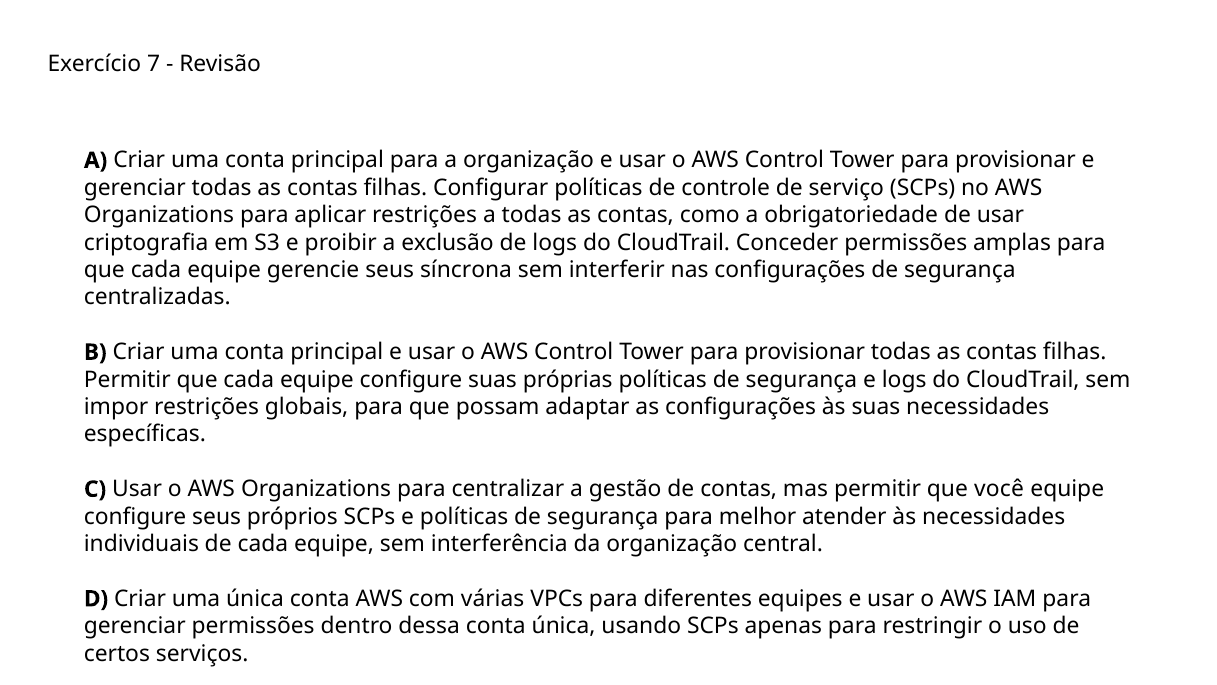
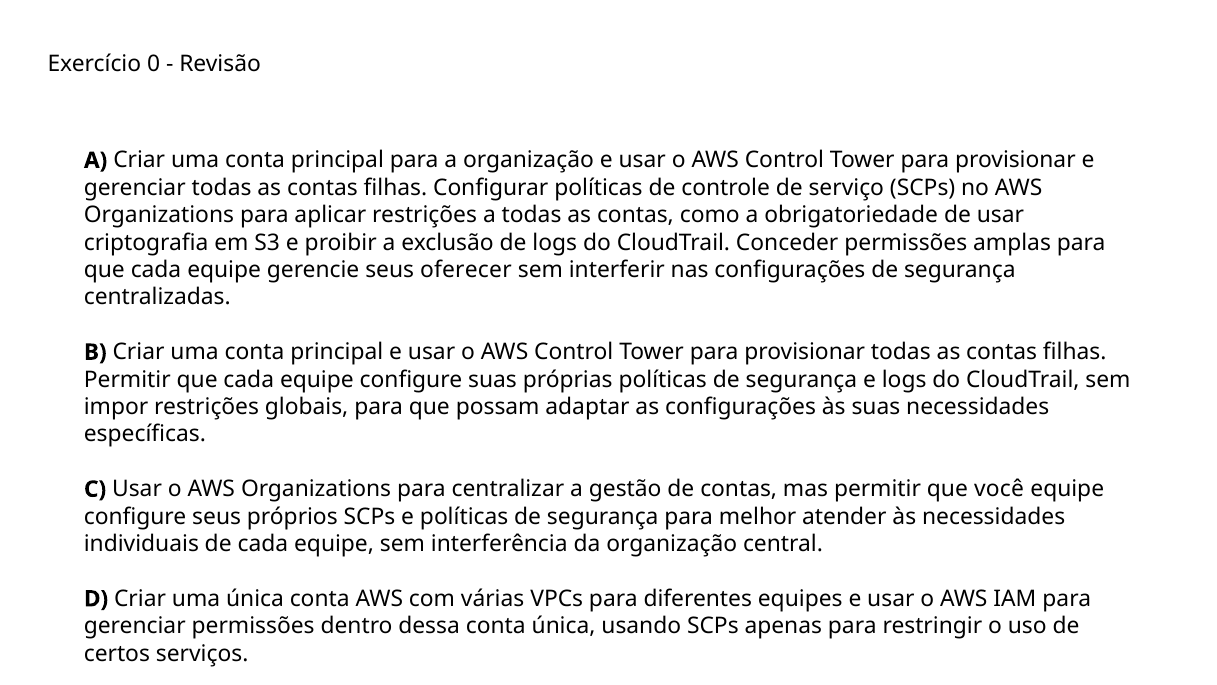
7: 7 -> 0 (154, 64)
síncrona: síncrona -> oferecer (466, 270)
